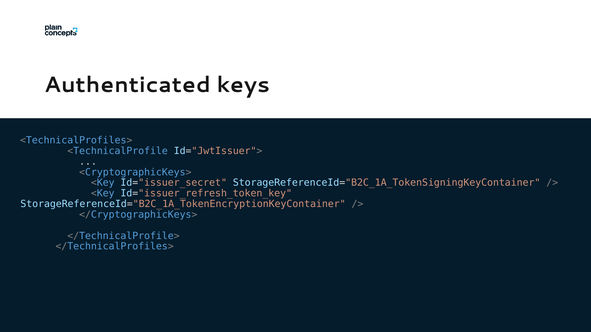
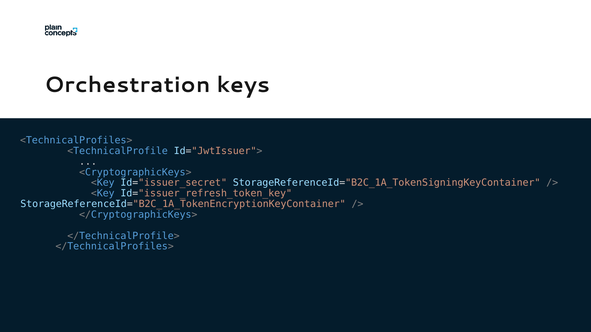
Authenticated: Authenticated -> Orchestration (127, 85)
